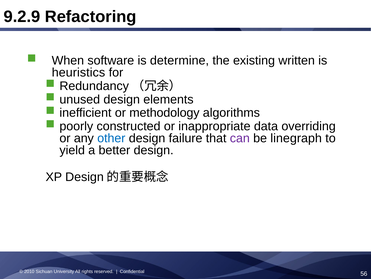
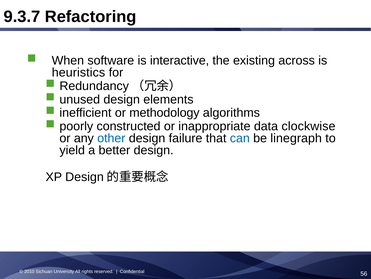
9.2.9: 9.2.9 -> 9.3.7 (22, 17)
determine: determine -> interactive (180, 60)
written: written -> across (297, 60)
overriding: overriding -> clockwise (309, 126)
can colour: purple -> blue (240, 138)
